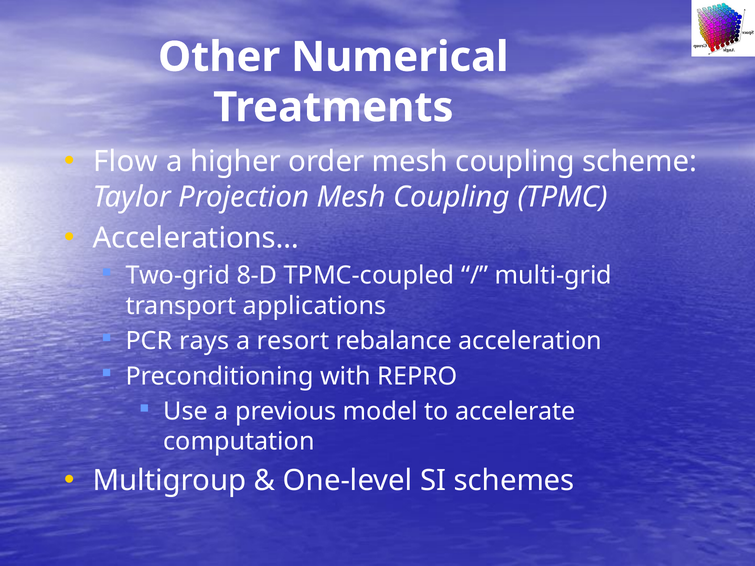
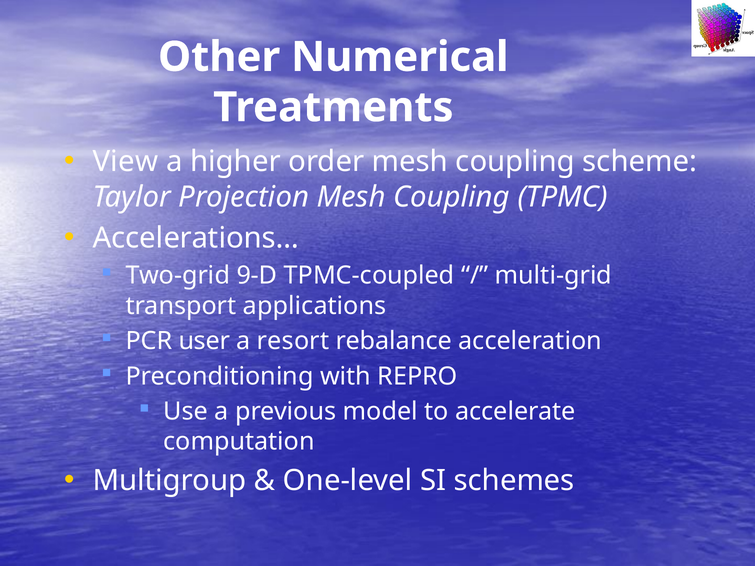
Flow: Flow -> View (125, 162)
8-D: 8-D -> 9-D (257, 276)
rays: rays -> user (204, 341)
